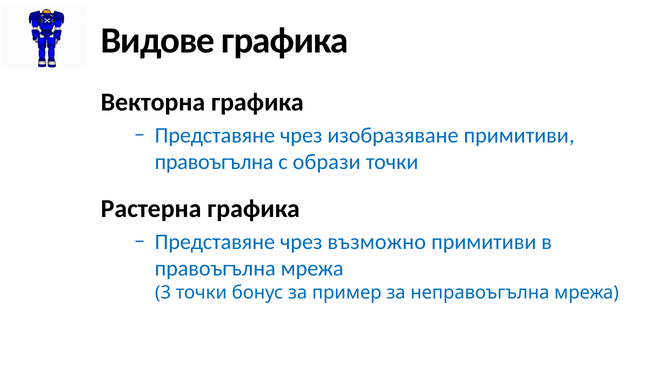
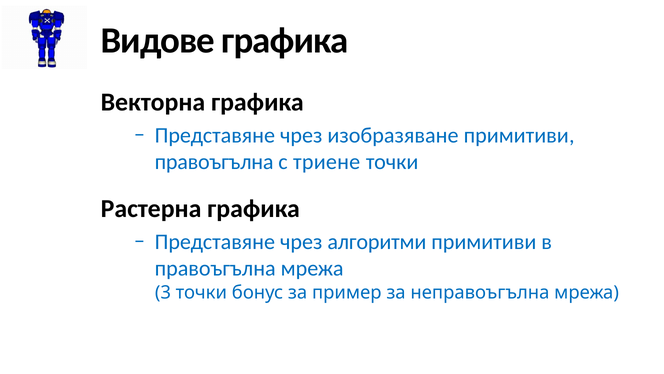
образи: образи -> триене (327, 162)
възможно: възможно -> алгоритми (377, 242)
